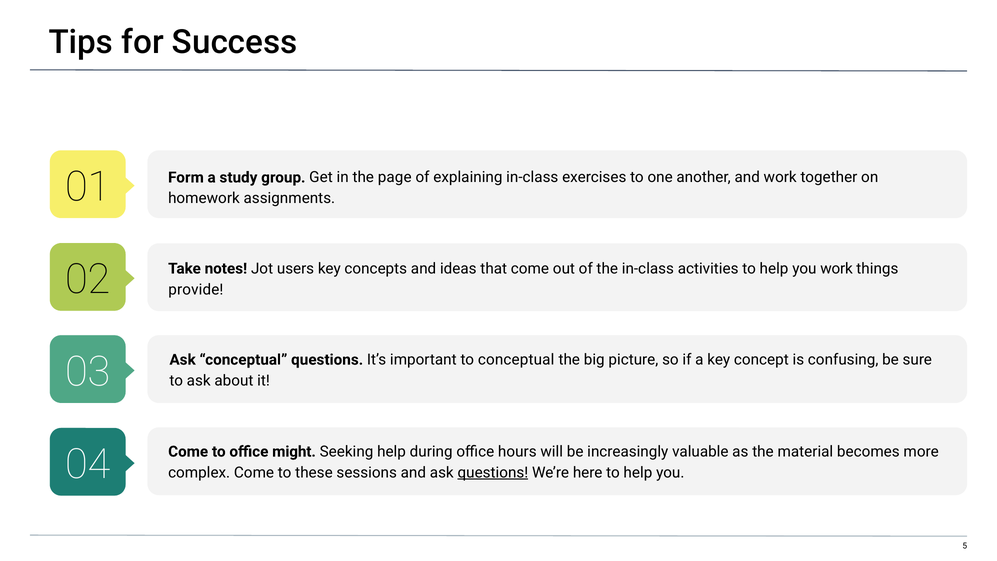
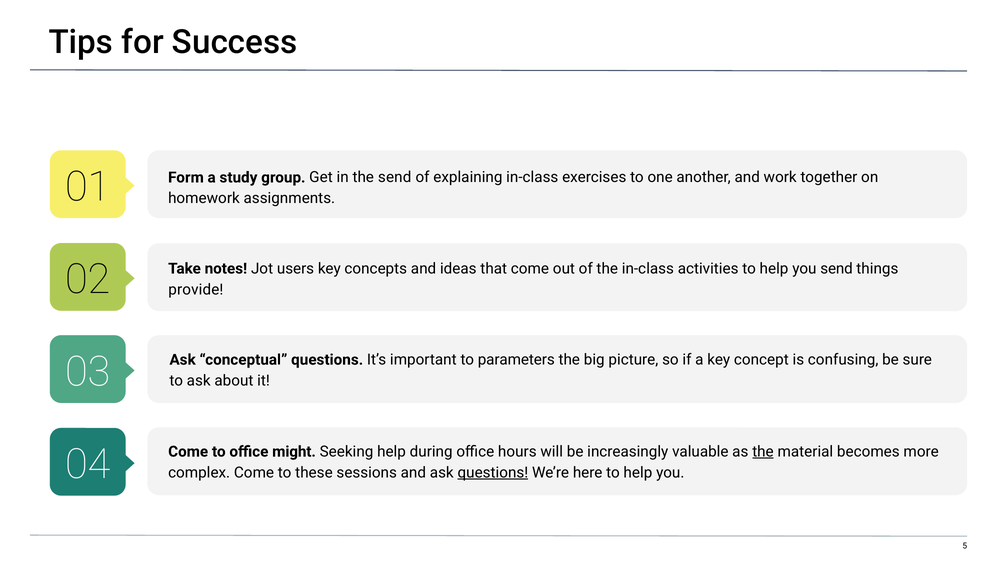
the page: page -> send (395, 177)
you work: work -> send (837, 268)
to conceptual: conceptual -> parameters (516, 360)
the underline: none -> present (763, 451)
